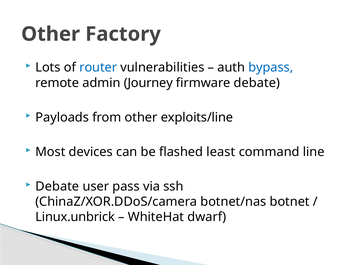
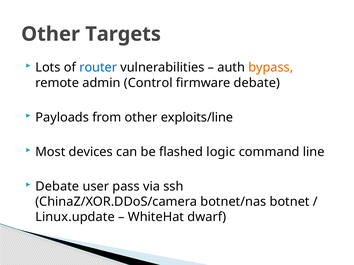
Factory: Factory -> Targets (123, 34)
bypass colour: blue -> orange (271, 68)
Journey: Journey -> Control (148, 83)
least: least -> logic (221, 152)
Linux.unbrick: Linux.unbrick -> Linux.update (75, 217)
